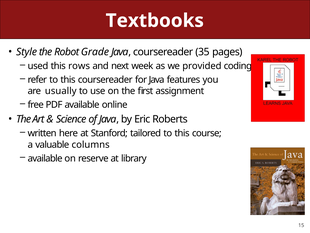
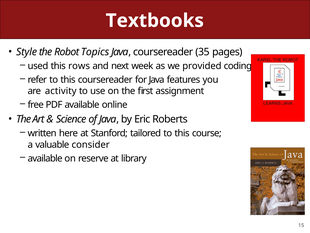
Grade: Grade -> Topics (95, 52)
usually: usually -> activity (61, 91)
columns: columns -> consider (91, 144)
